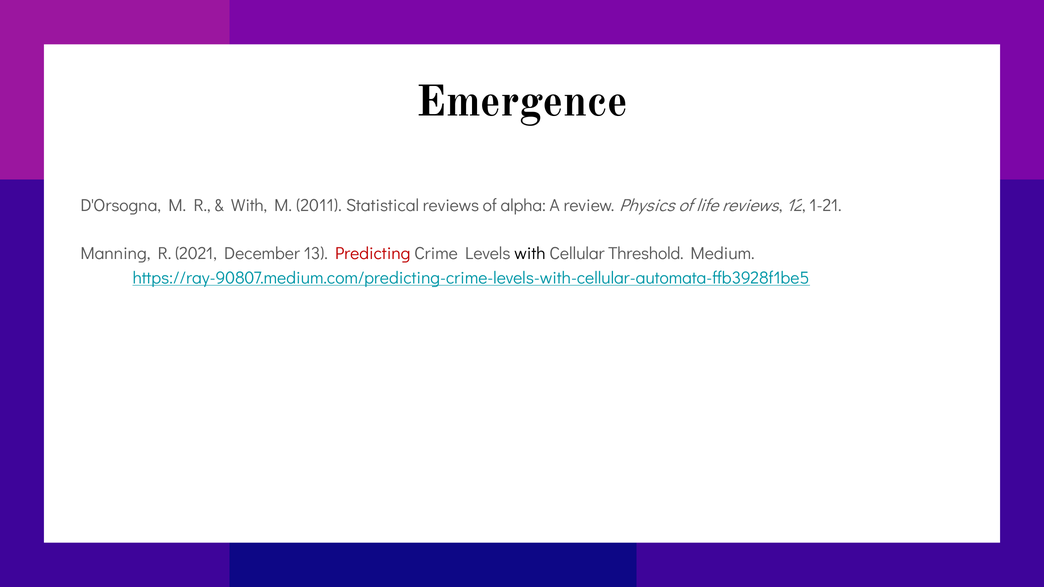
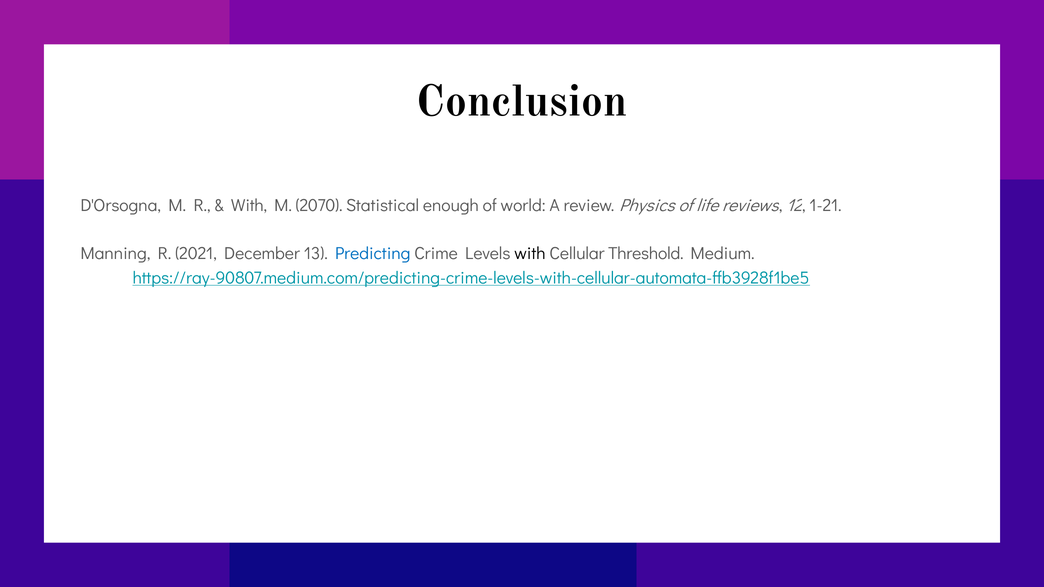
Emergence: Emergence -> Conclusion (522, 102)
2011: 2011 -> 2070 (319, 206)
Statistical reviews: reviews -> enough (451, 206)
alpha: alpha -> world (523, 206)
Predicting colour: red -> blue (373, 254)
